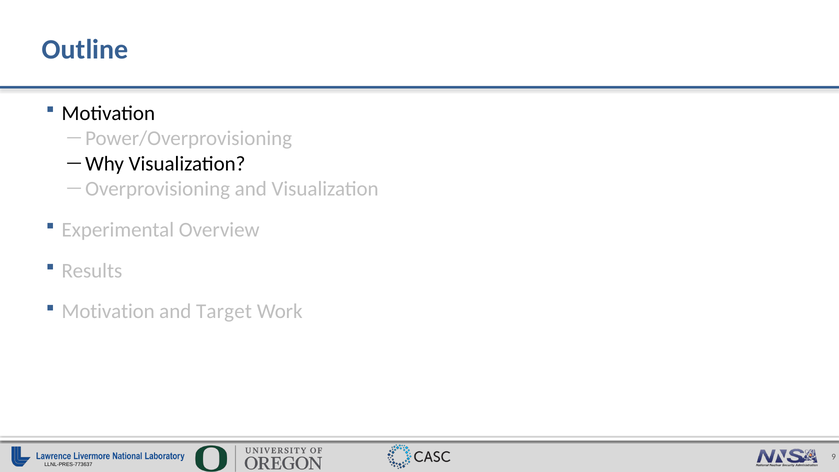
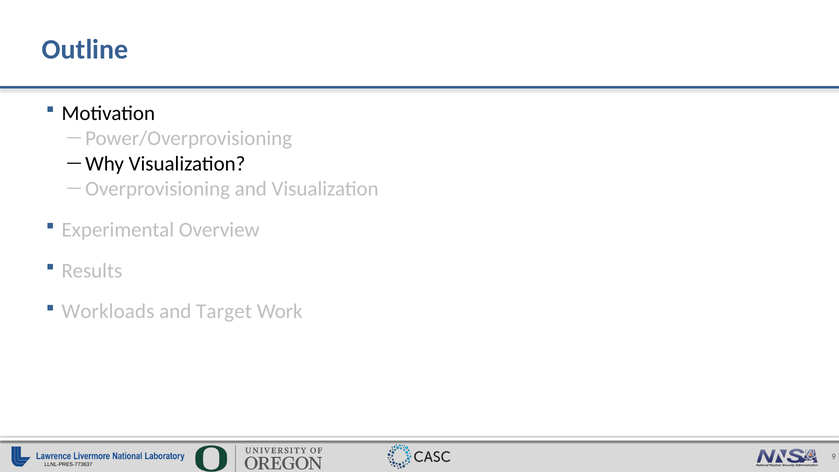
Motivation: Motivation -> Workloads (108, 311)
